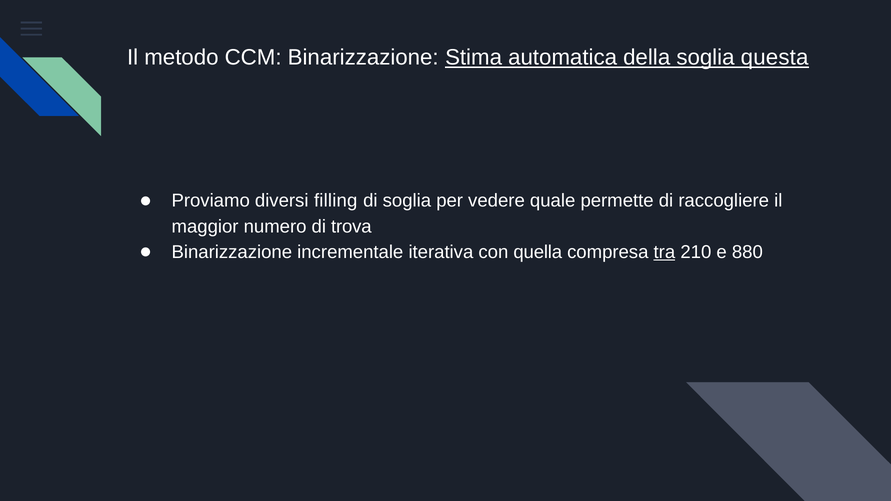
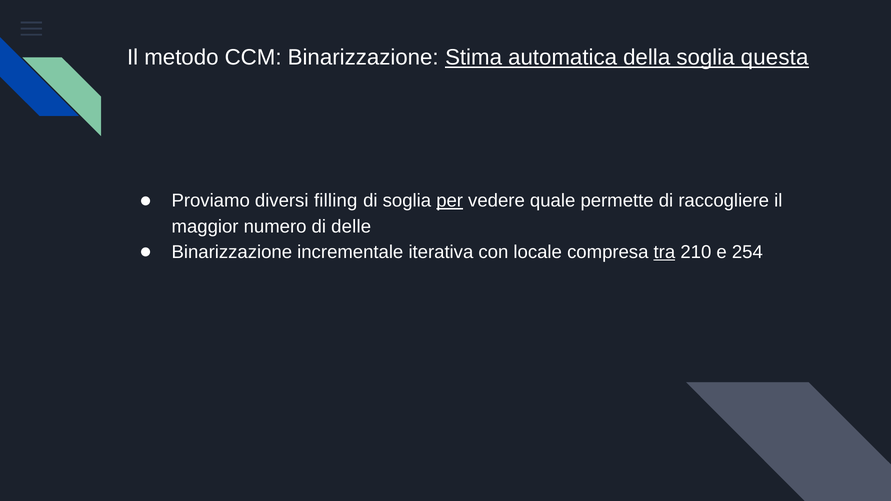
per underline: none -> present (450, 201)
trova: trova -> delle (351, 227)
quella: quella -> locale (538, 252)
880: 880 -> 254 (747, 252)
